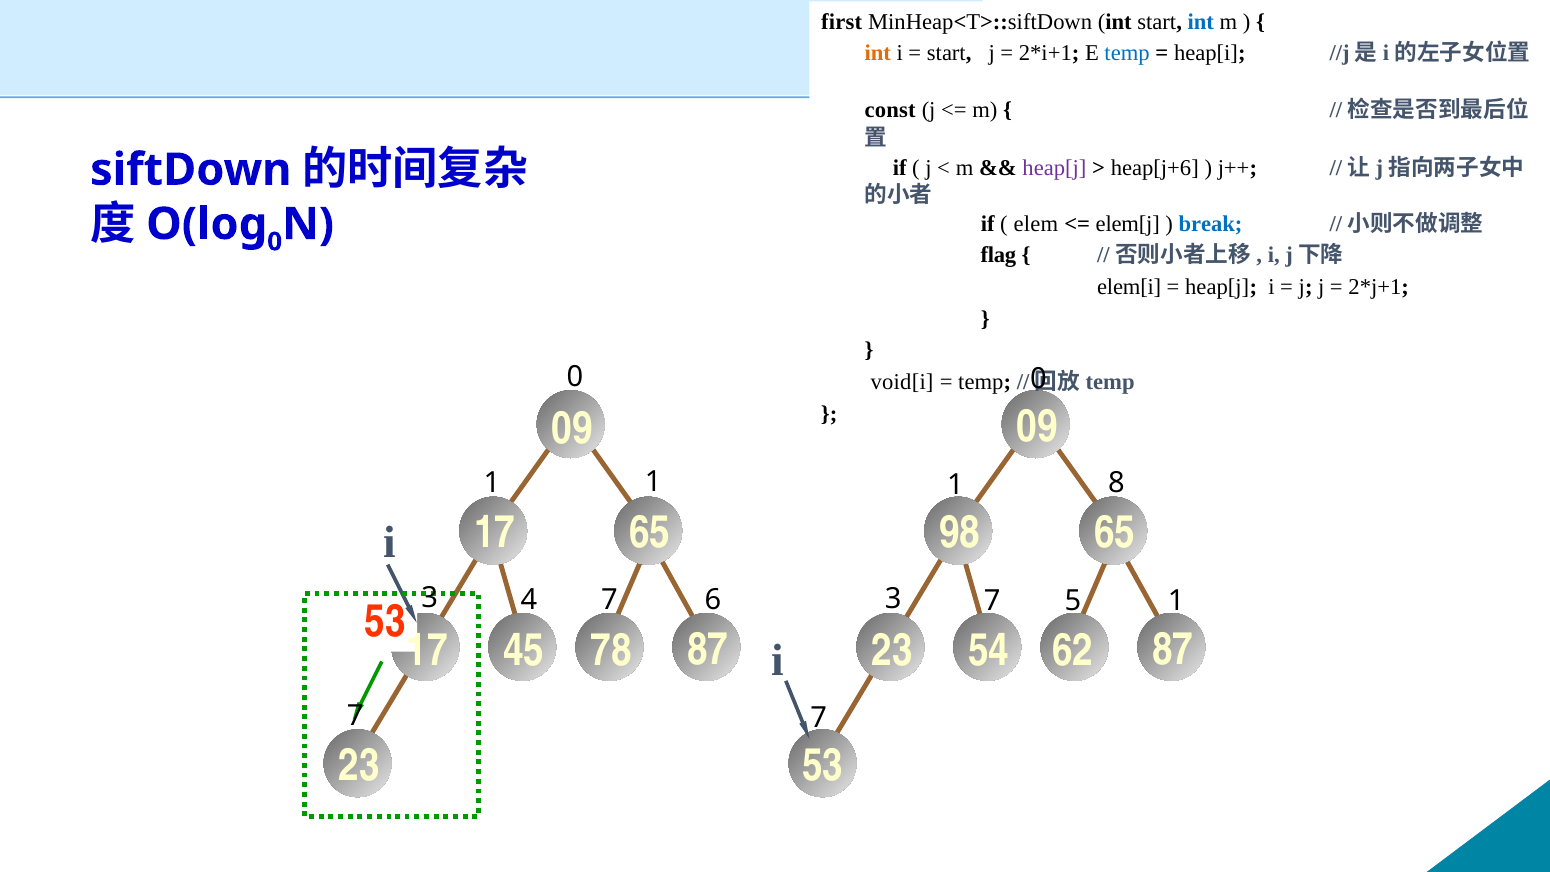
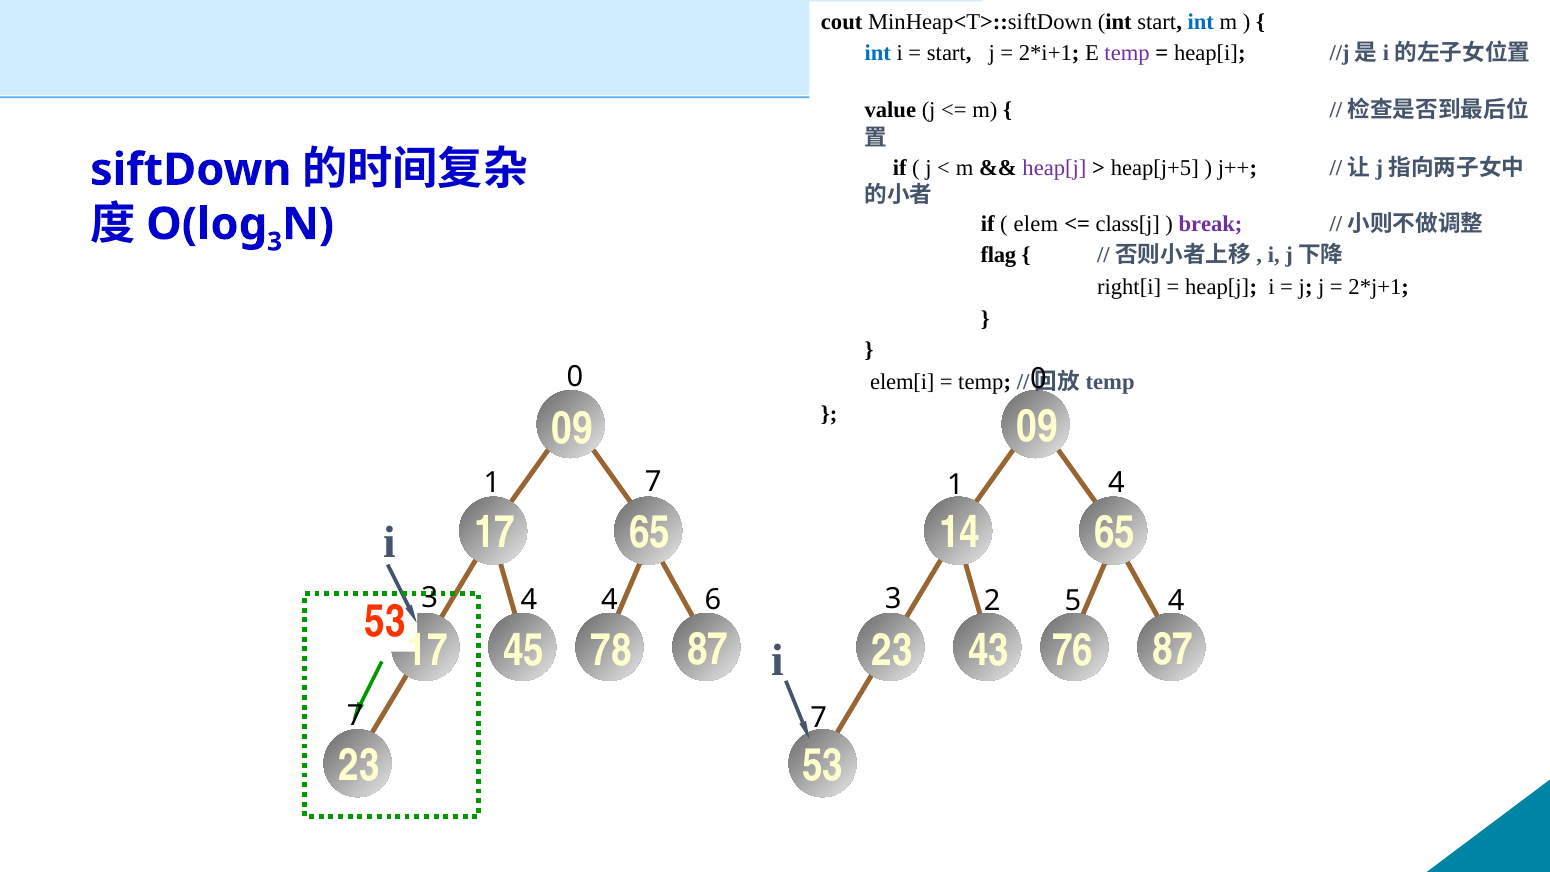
first: first -> cout (842, 22)
int colour: orange -> blue (878, 53)
temp colour: blue -> purple (1127, 53)
const: const -> value (890, 110)
heap[j+6: heap[j+6 -> heap[j+5 (1155, 168)
0: 0 -> 3 (275, 242)
elem[j: elem[j -> class[j (1128, 224)
break colour: blue -> purple (1210, 224)
elem[i: elem[i -> right[i (1129, 287)
void[i: void[i -> elem[i (902, 382)
1 1: 1 -> 7 (653, 482)
1 8: 8 -> 4 (1117, 483)
98: 98 -> 14 (960, 533)
4 7: 7 -> 4 (610, 599)
3 7: 7 -> 2 (992, 601)
5 1: 1 -> 4 (1176, 601)
54: 54 -> 43 (989, 651)
62: 62 -> 76 (1073, 651)
